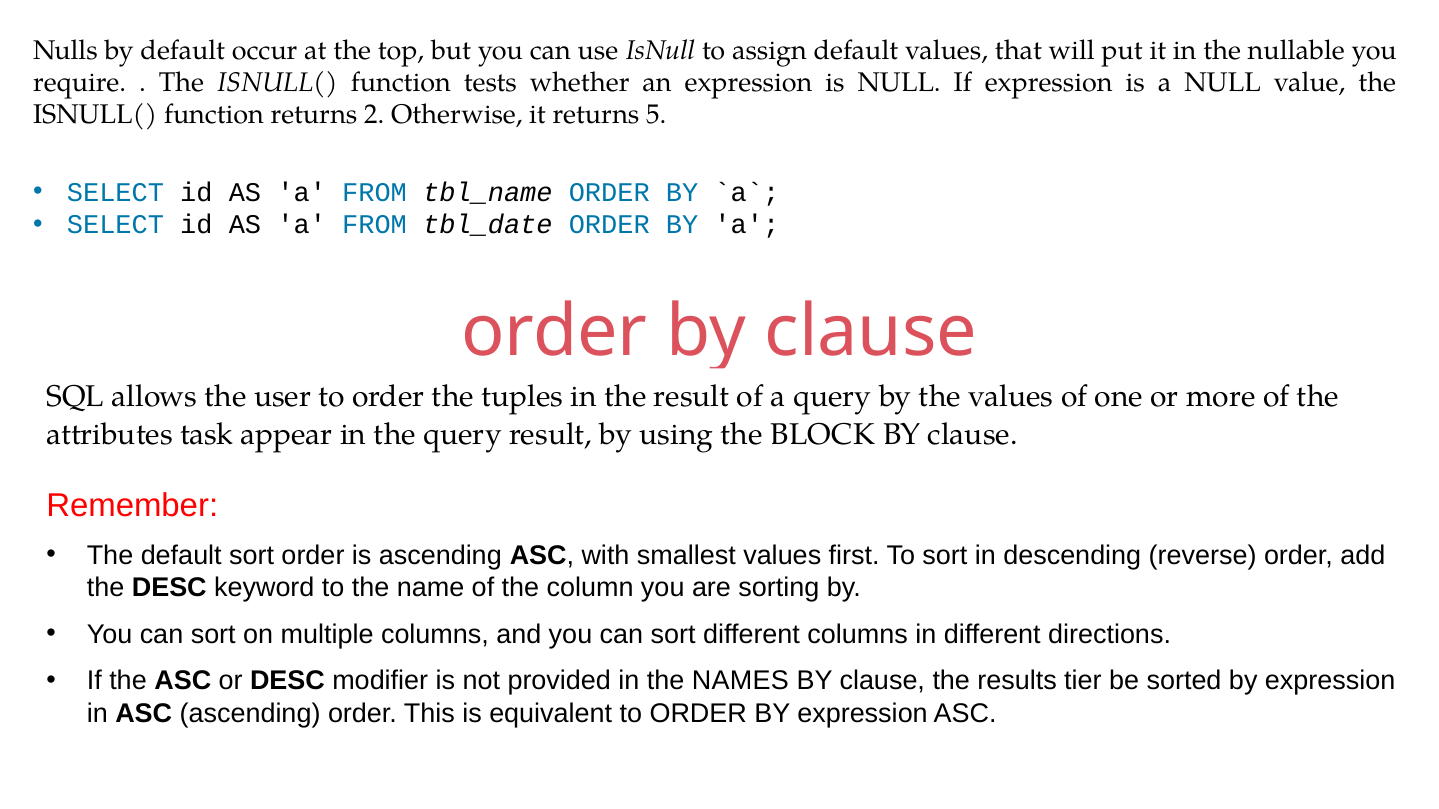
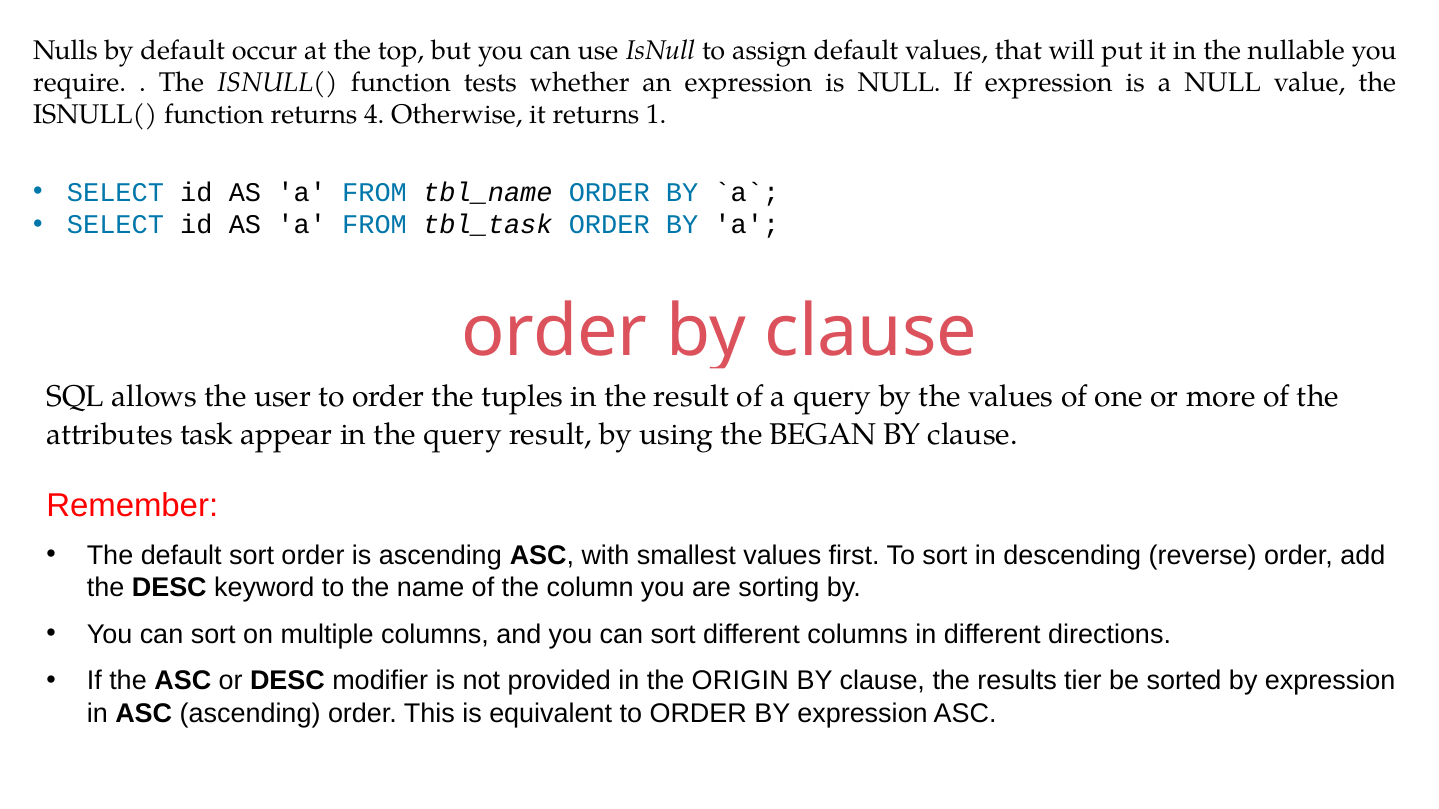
2: 2 -> 4 (374, 115)
5: 5 -> 1 (656, 115)
tbl_date: tbl_date -> tbl_task (488, 225)
BLOCK: BLOCK -> BEGAN (823, 435)
NAMES: NAMES -> ORIGIN (740, 681)
